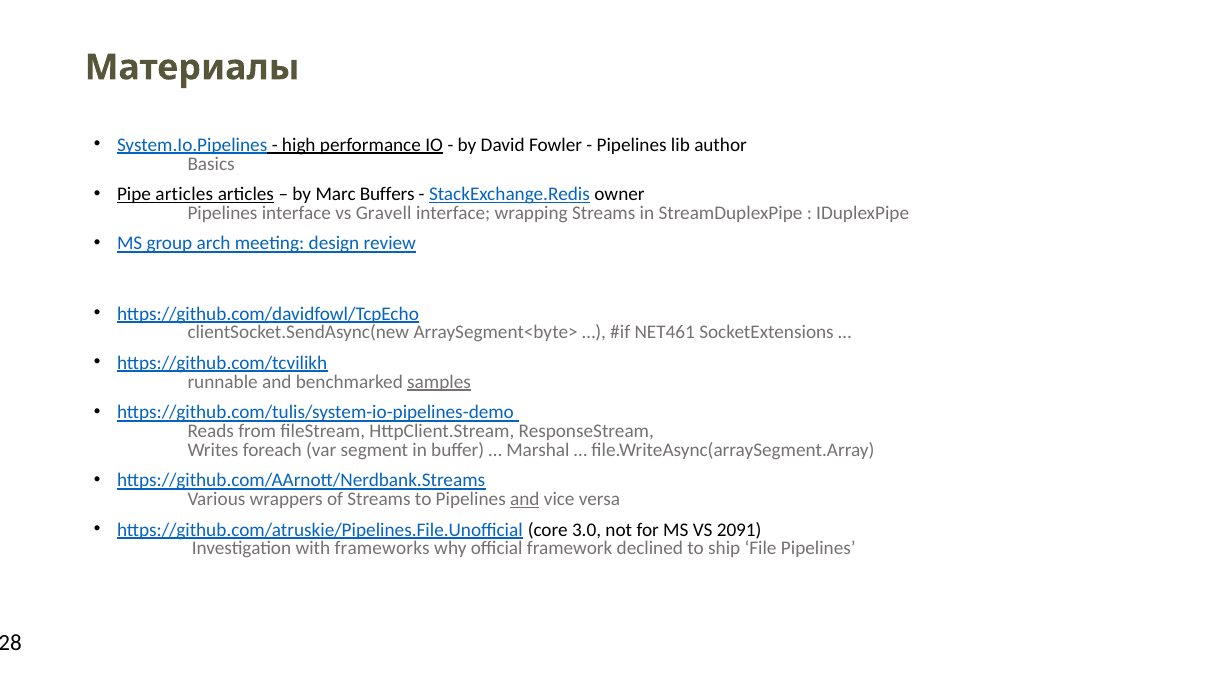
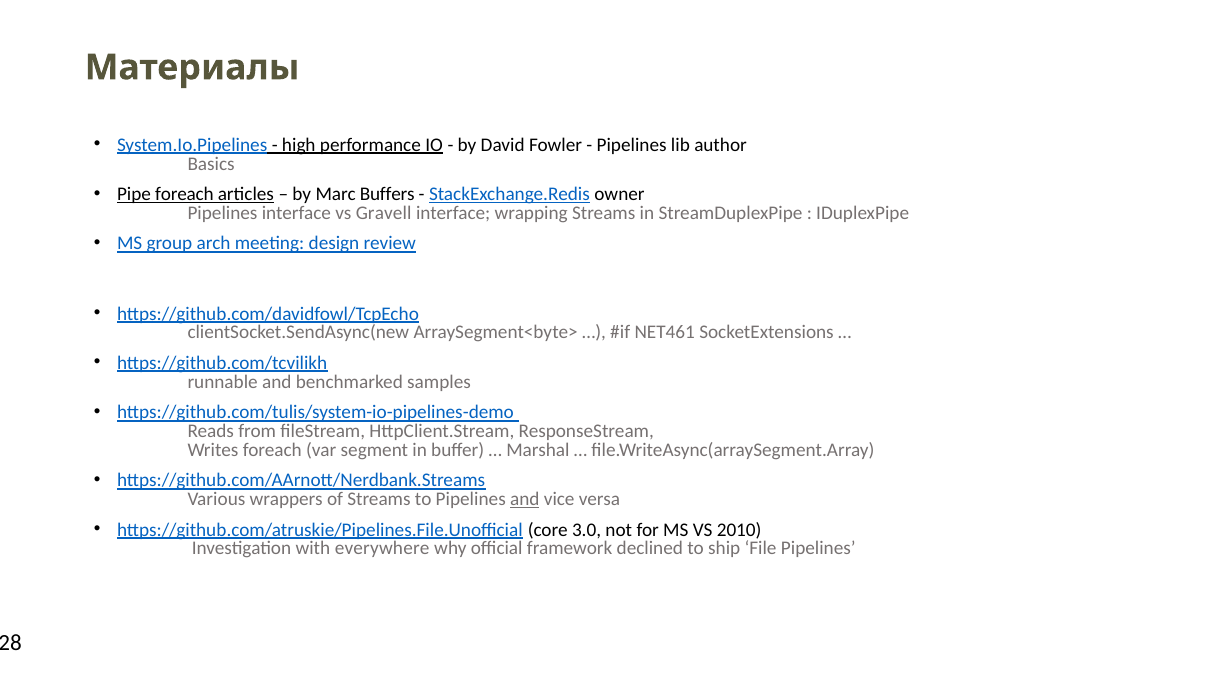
Pipe articles: articles -> foreach (184, 194)
samples underline: present -> none (439, 382)
2091: 2091 -> 2010 (739, 530)
frameworks: frameworks -> everywhere (382, 548)
